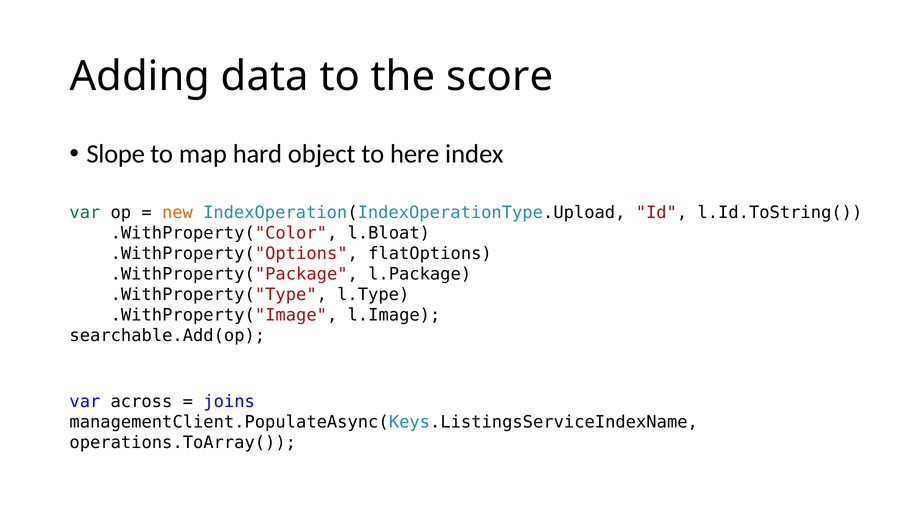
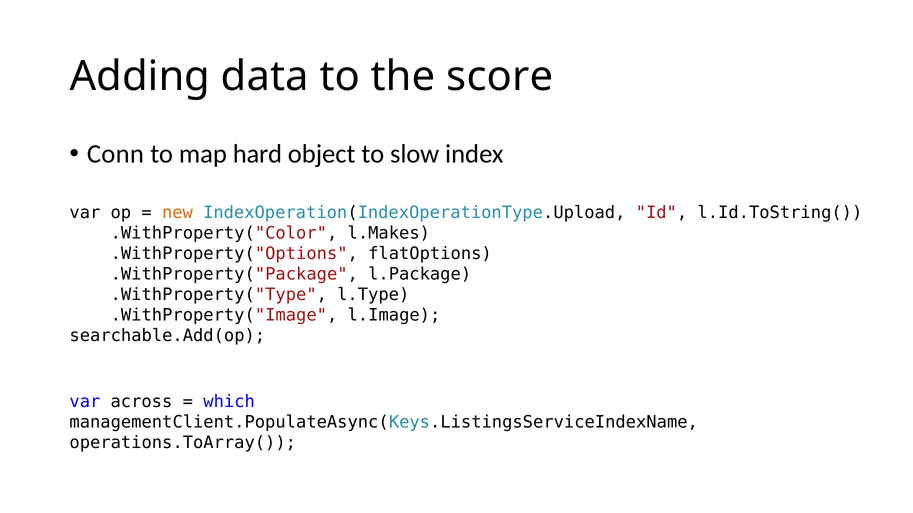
Slope: Slope -> Conn (115, 154)
here: here -> slow (415, 154)
var colour: green -> black (85, 213)
l.Bloat: l.Bloat -> l.Makes (389, 233)
joins: joins -> which (229, 402)
